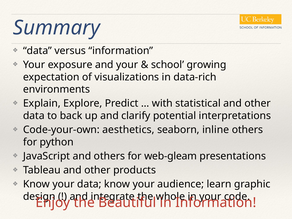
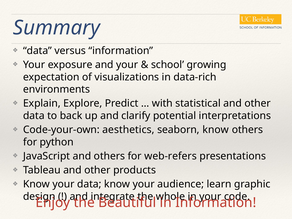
seaborn inline: inline -> know (216, 130)
web-gleam: web-gleam -> web-refers (171, 156)
